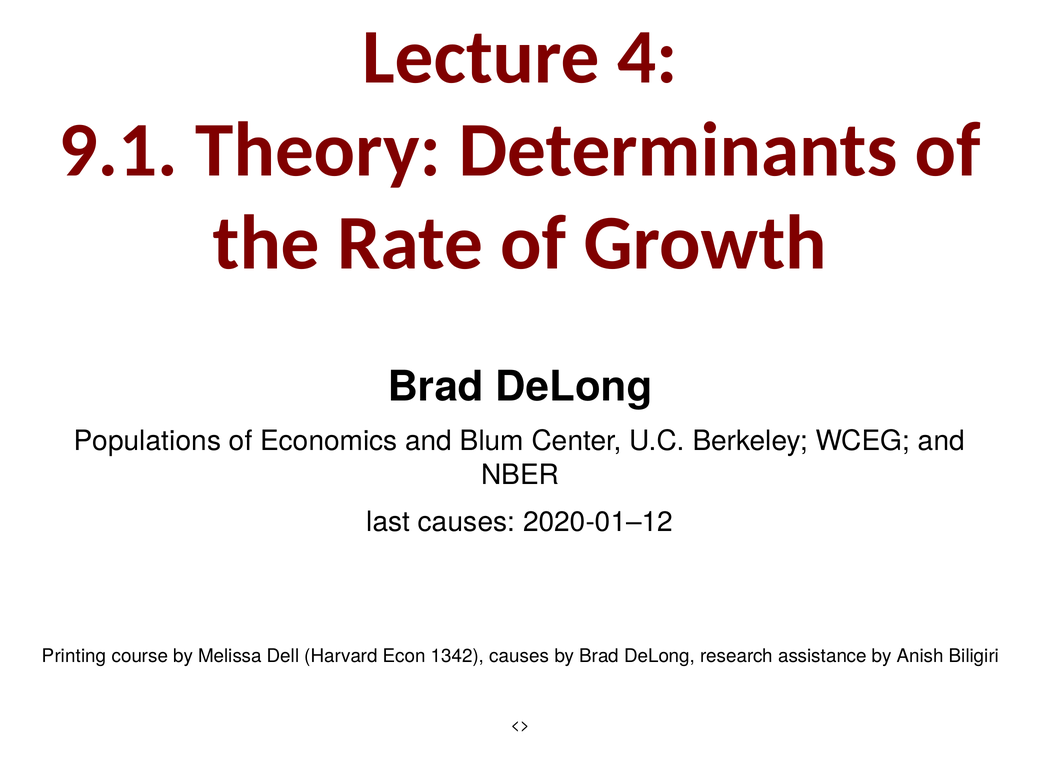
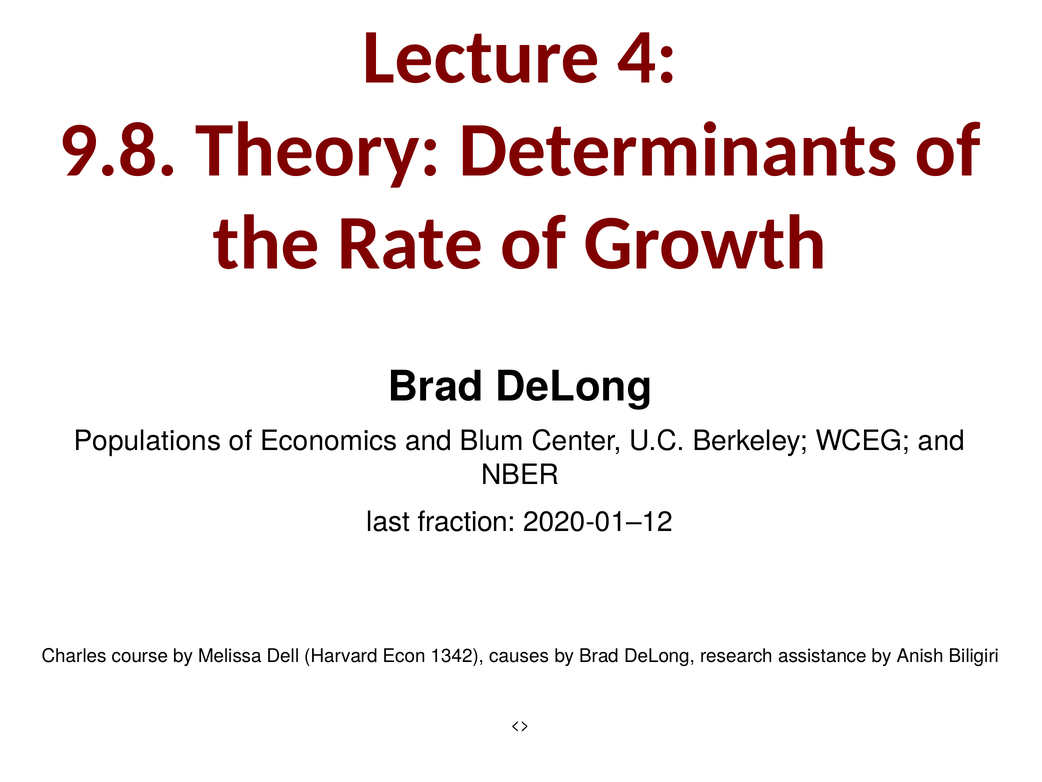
9.1: 9.1 -> 9.8 (118, 150)
last causes: causes -> fraction (467, 521)
Printing: Printing -> Charles (74, 656)
